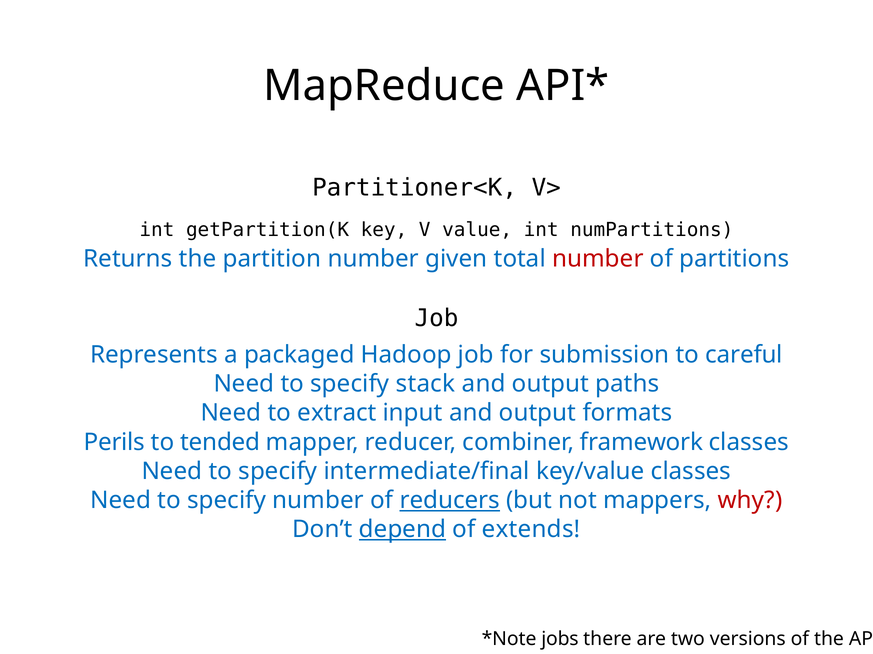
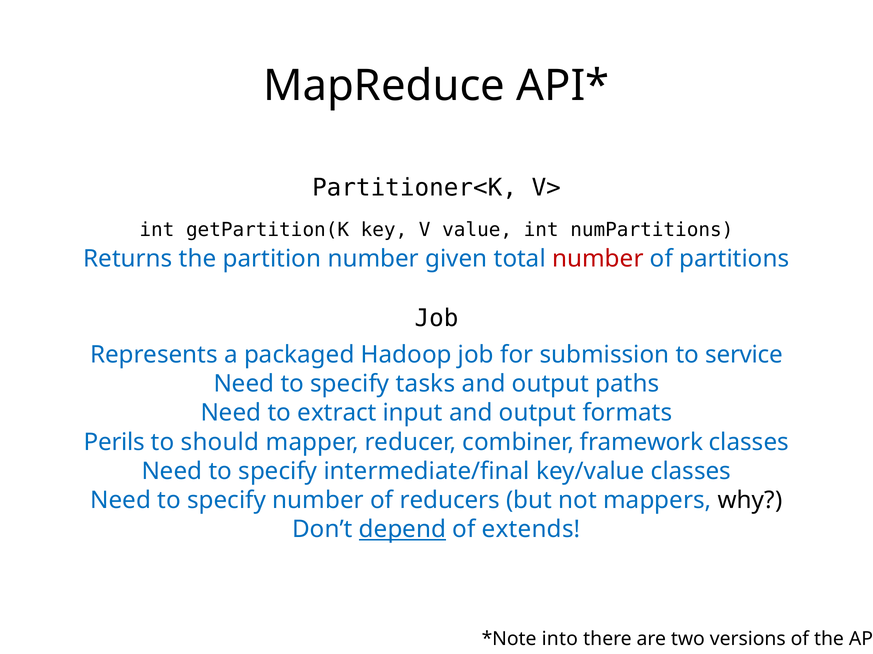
careful: careful -> service (744, 355)
stack: stack -> tasks (425, 384)
tended: tended -> should (220, 443)
reducers underline: present -> none (450, 501)
why colour: red -> black (750, 501)
jobs: jobs -> into (560, 640)
